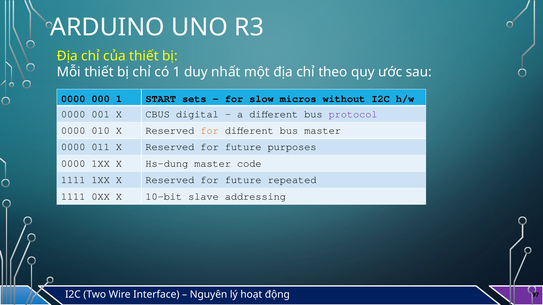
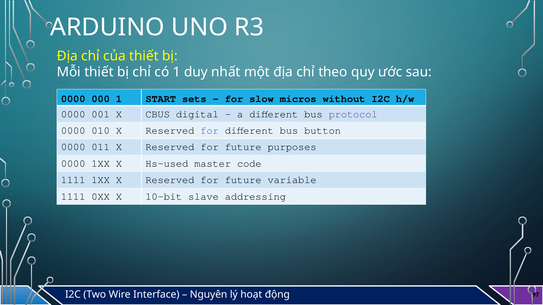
for colour: orange -> blue (210, 131)
bus master: master -> button (323, 131)
Hs-dung: Hs-dung -> Hs-used (167, 164)
repeated: repeated -> variable (292, 180)
